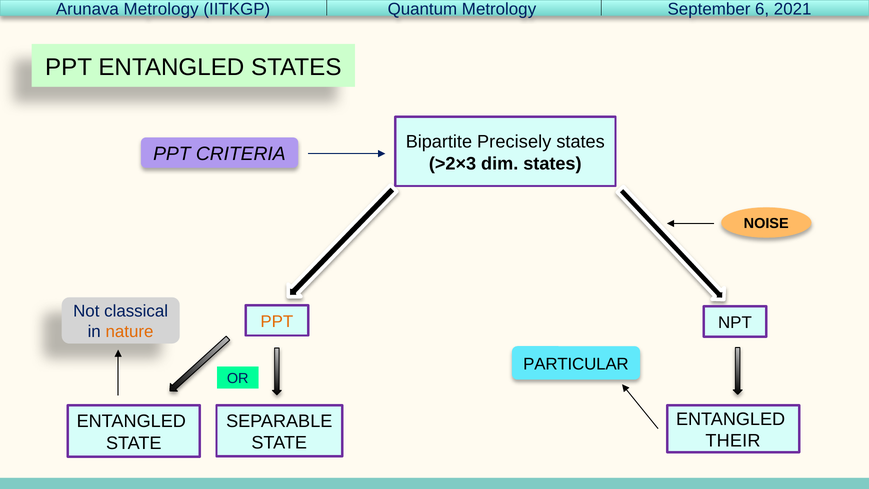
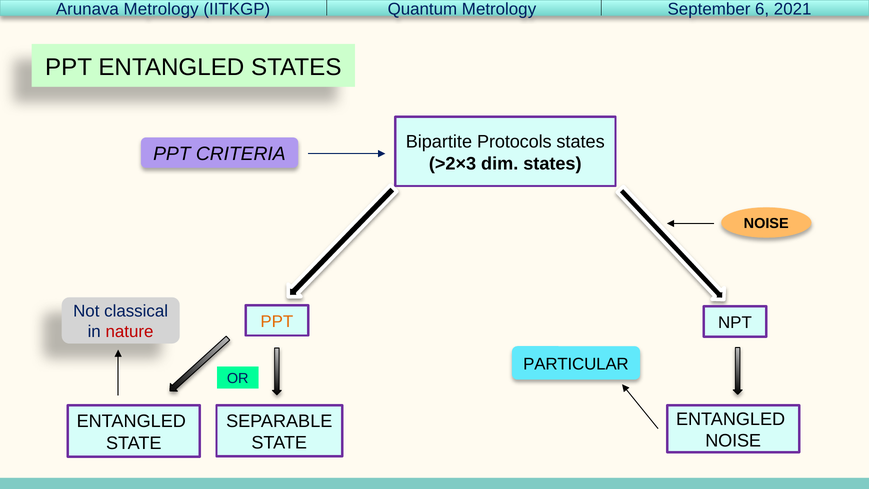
Precisely: Precisely -> Protocols (514, 142)
nature colour: orange -> red (130, 332)
THEIR: THEIR -> NOISE (733, 441)
